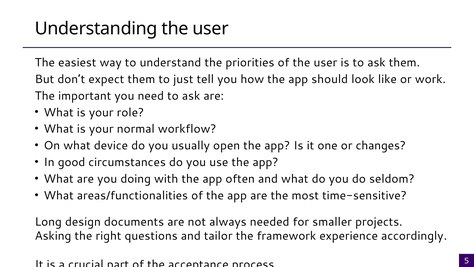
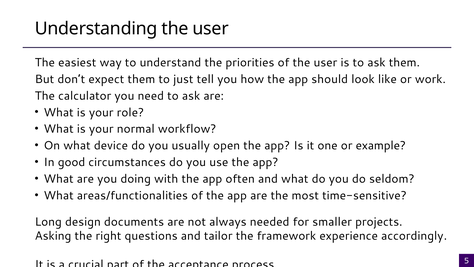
important: important -> calculator (85, 96)
changes: changes -> example (381, 145)
